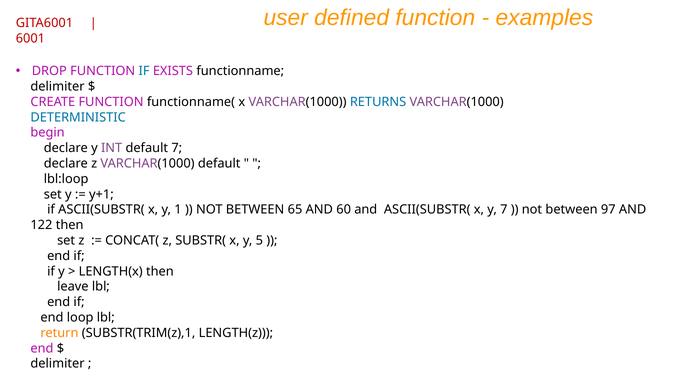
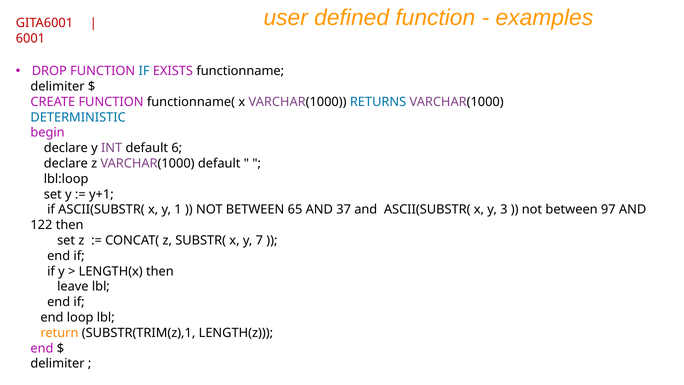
default 7: 7 -> 6 (177, 148)
60: 60 -> 37 (344, 210)
y 7: 7 -> 3 (504, 210)
5: 5 -> 7 (259, 240)
